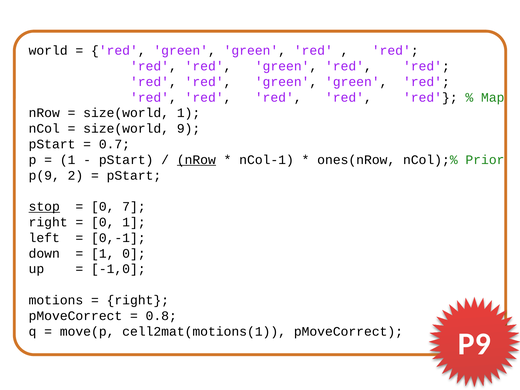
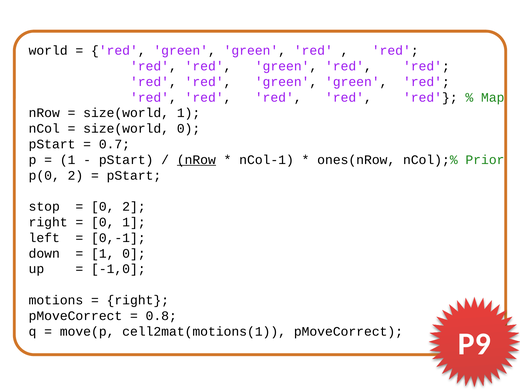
size(world 9: 9 -> 0 (189, 129)
p(9: p(9 -> p(0 (44, 175)
stop underline: present -> none (44, 207)
0 7: 7 -> 2 (134, 207)
